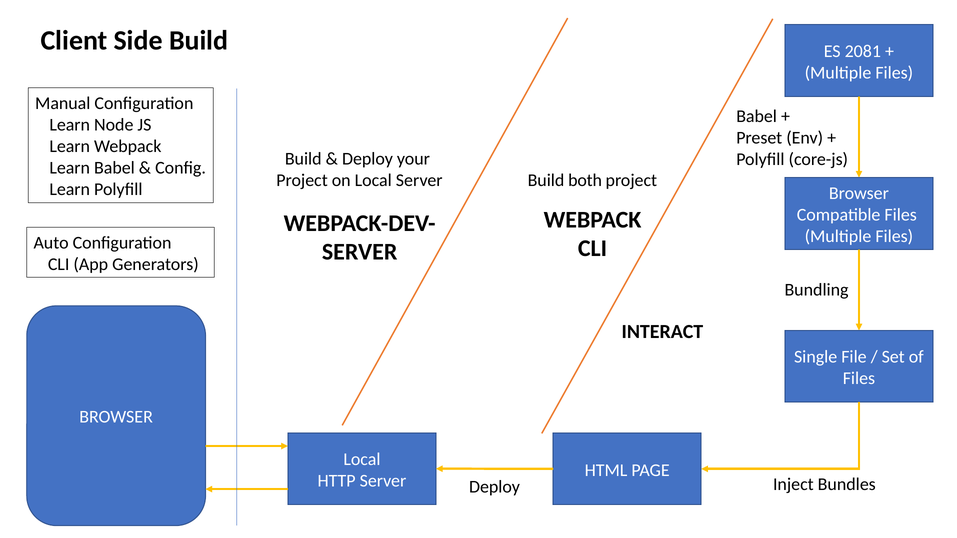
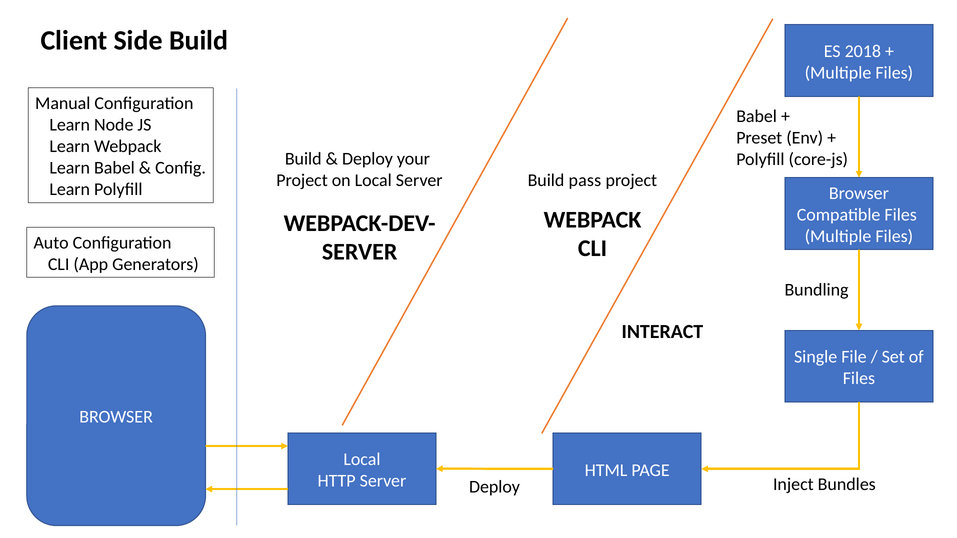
2081: 2081 -> 2018 (863, 51)
both: both -> pass (585, 181)
